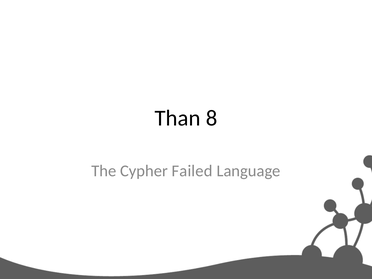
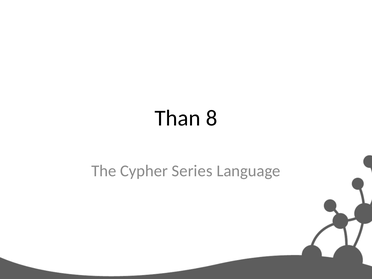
Failed: Failed -> Series (192, 171)
